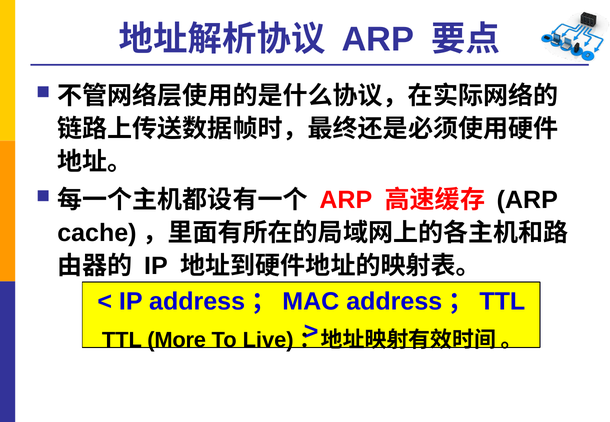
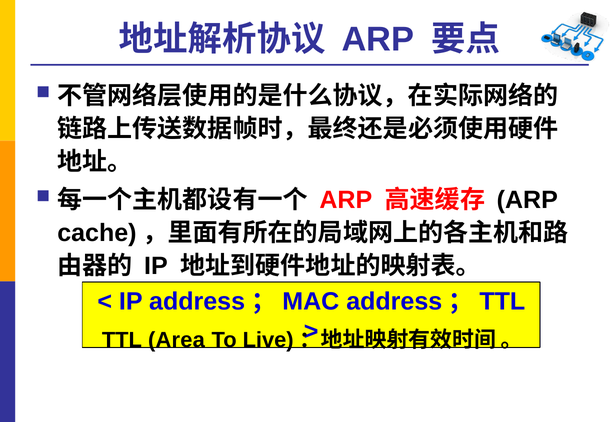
More: More -> Area (176, 340)
